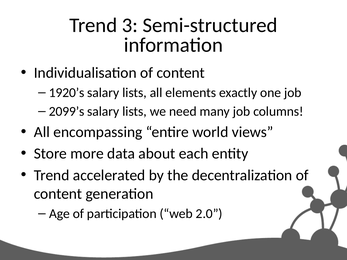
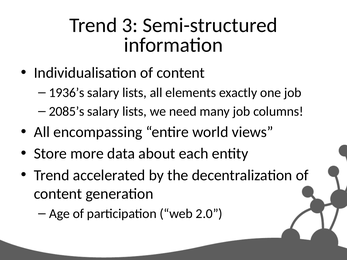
1920’s: 1920’s -> 1936’s (67, 93)
2099’s: 2099’s -> 2085’s (67, 112)
